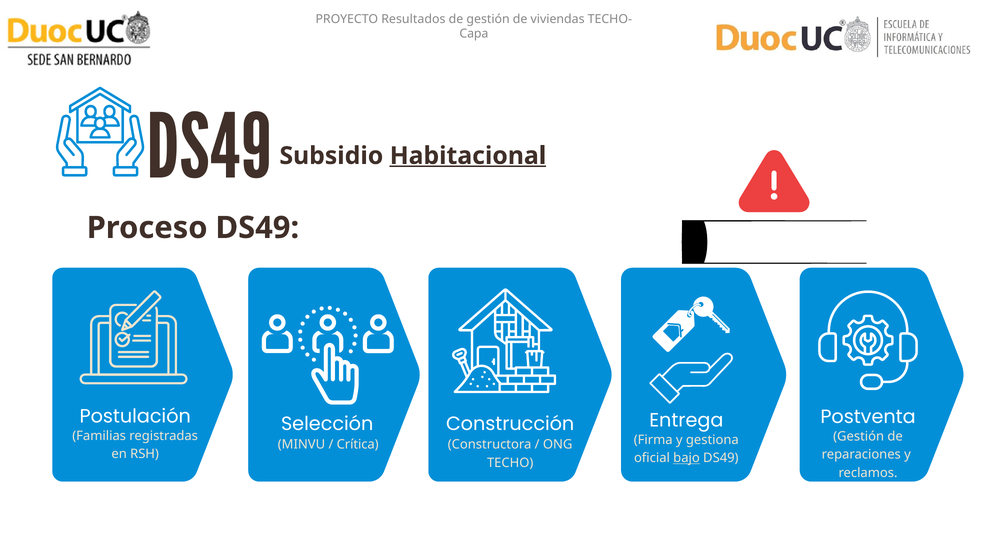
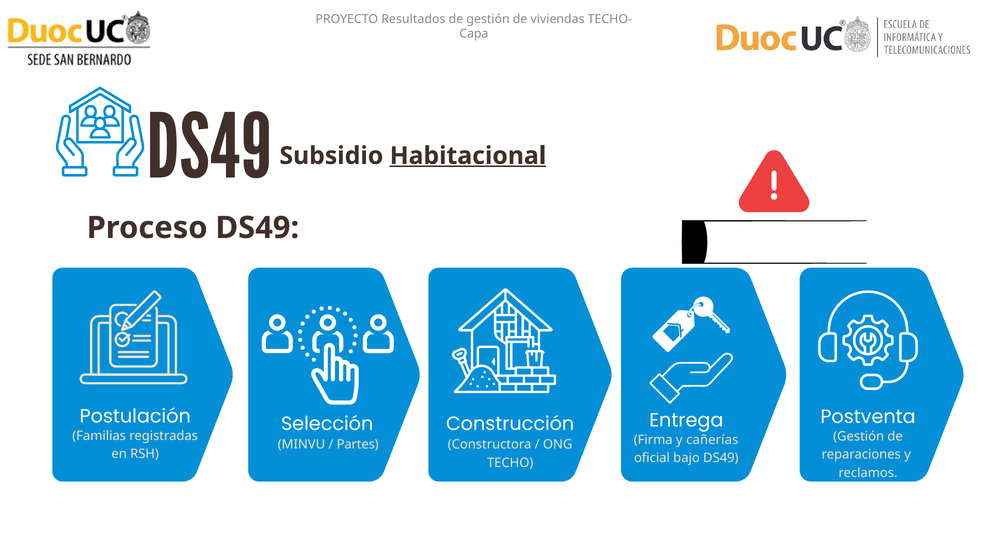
gestiona: gestiona -> cañerías (712, 440)
Crítica: Crítica -> Partes (358, 444)
bajo underline: present -> none (687, 458)
